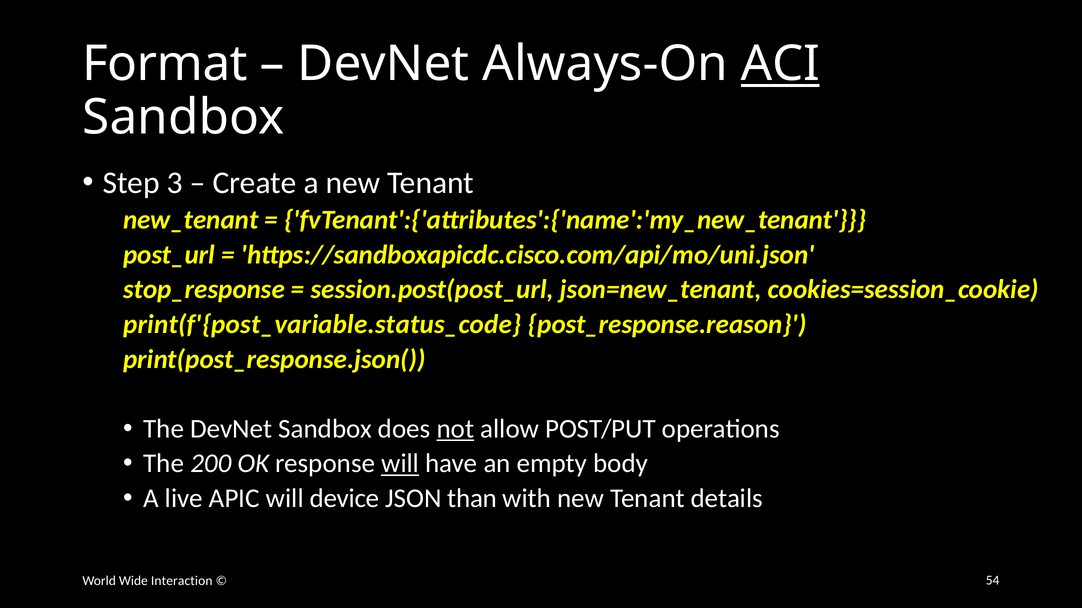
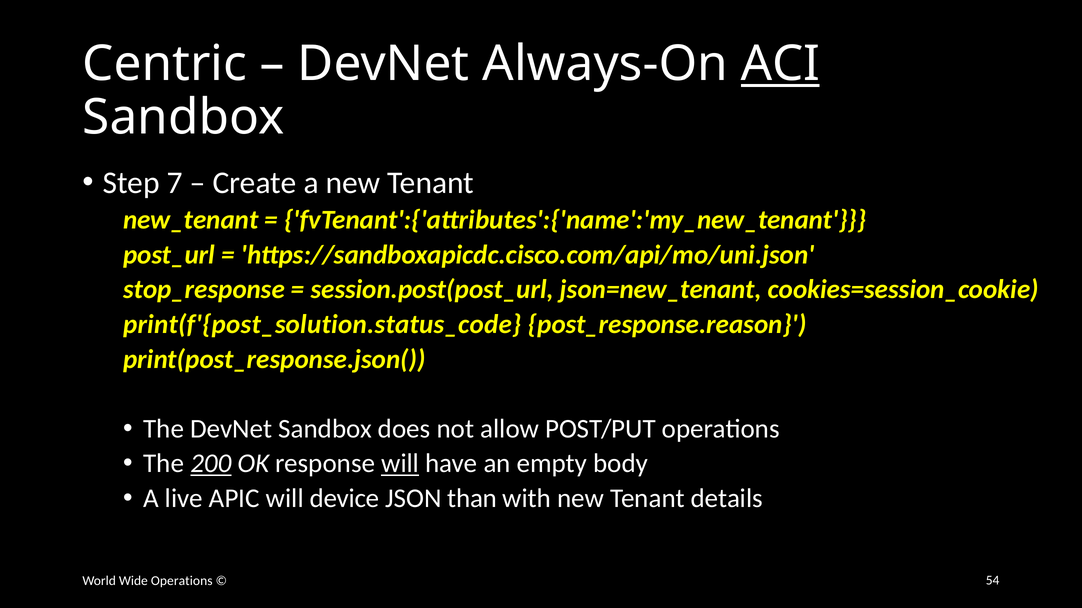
Format: Format -> Centric (165, 64)
3: 3 -> 7 (175, 183)
print(f'{post_variable.status_code: print(f'{post_variable.status_code -> print(f'{post_solution.status_code (322, 325)
not underline: present -> none (455, 429)
200 underline: none -> present (211, 464)
Wide Interaction: Interaction -> Operations (182, 581)
